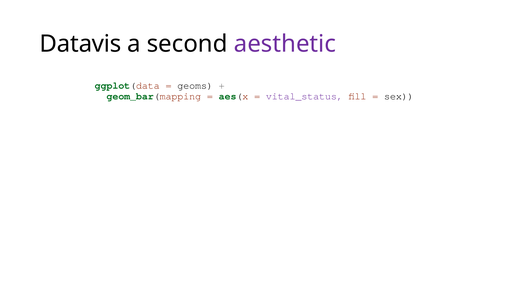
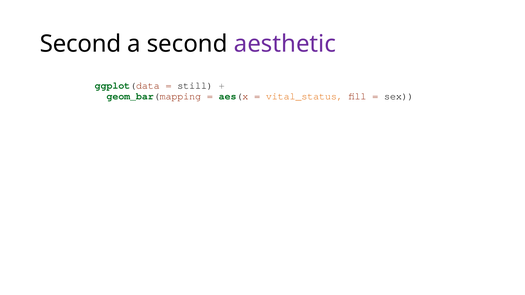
Datavis: Datavis -> Second (81, 44)
geoms: geoms -> still (195, 86)
vital_status colour: purple -> orange (304, 96)
